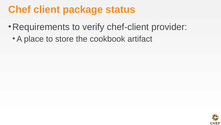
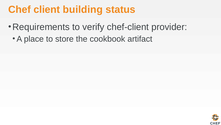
package: package -> building (83, 10)
